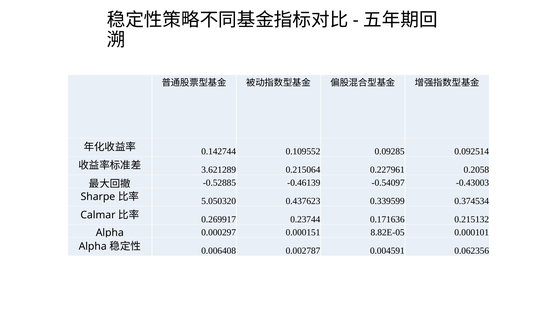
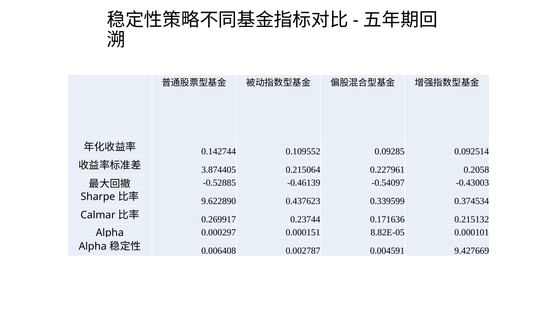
3.621289: 3.621289 -> 3.874405 (219, 170)
5.050320: 5.050320 -> 9.622890 (219, 201)
0.062356: 0.062356 -> 9.427669 (472, 251)
